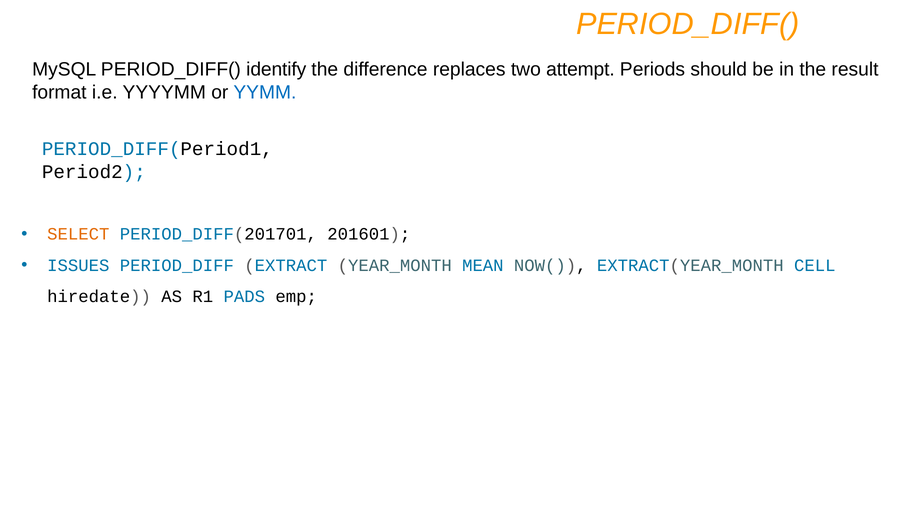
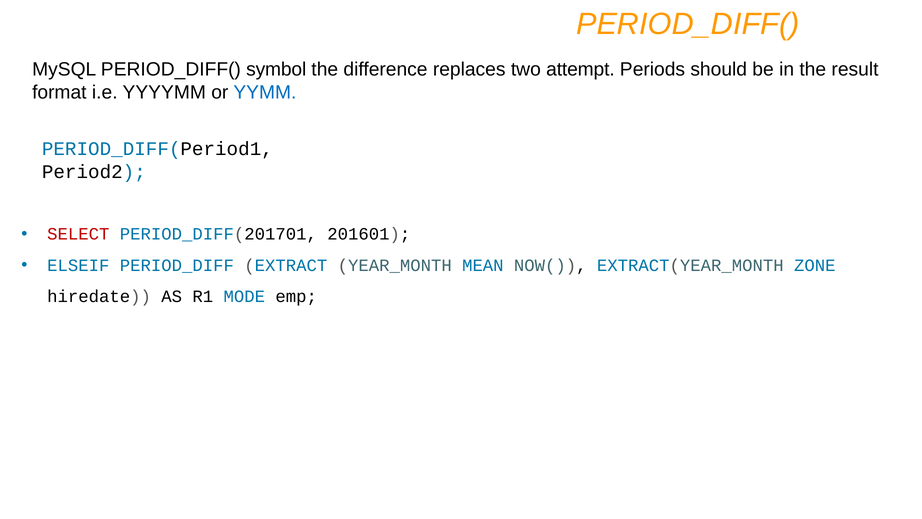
identify: identify -> symbol (276, 69)
SELECT colour: orange -> red (78, 234)
ISSUES: ISSUES -> ELSEIF (78, 265)
CELL: CELL -> ZONE (815, 265)
PADS: PADS -> MODE (244, 296)
